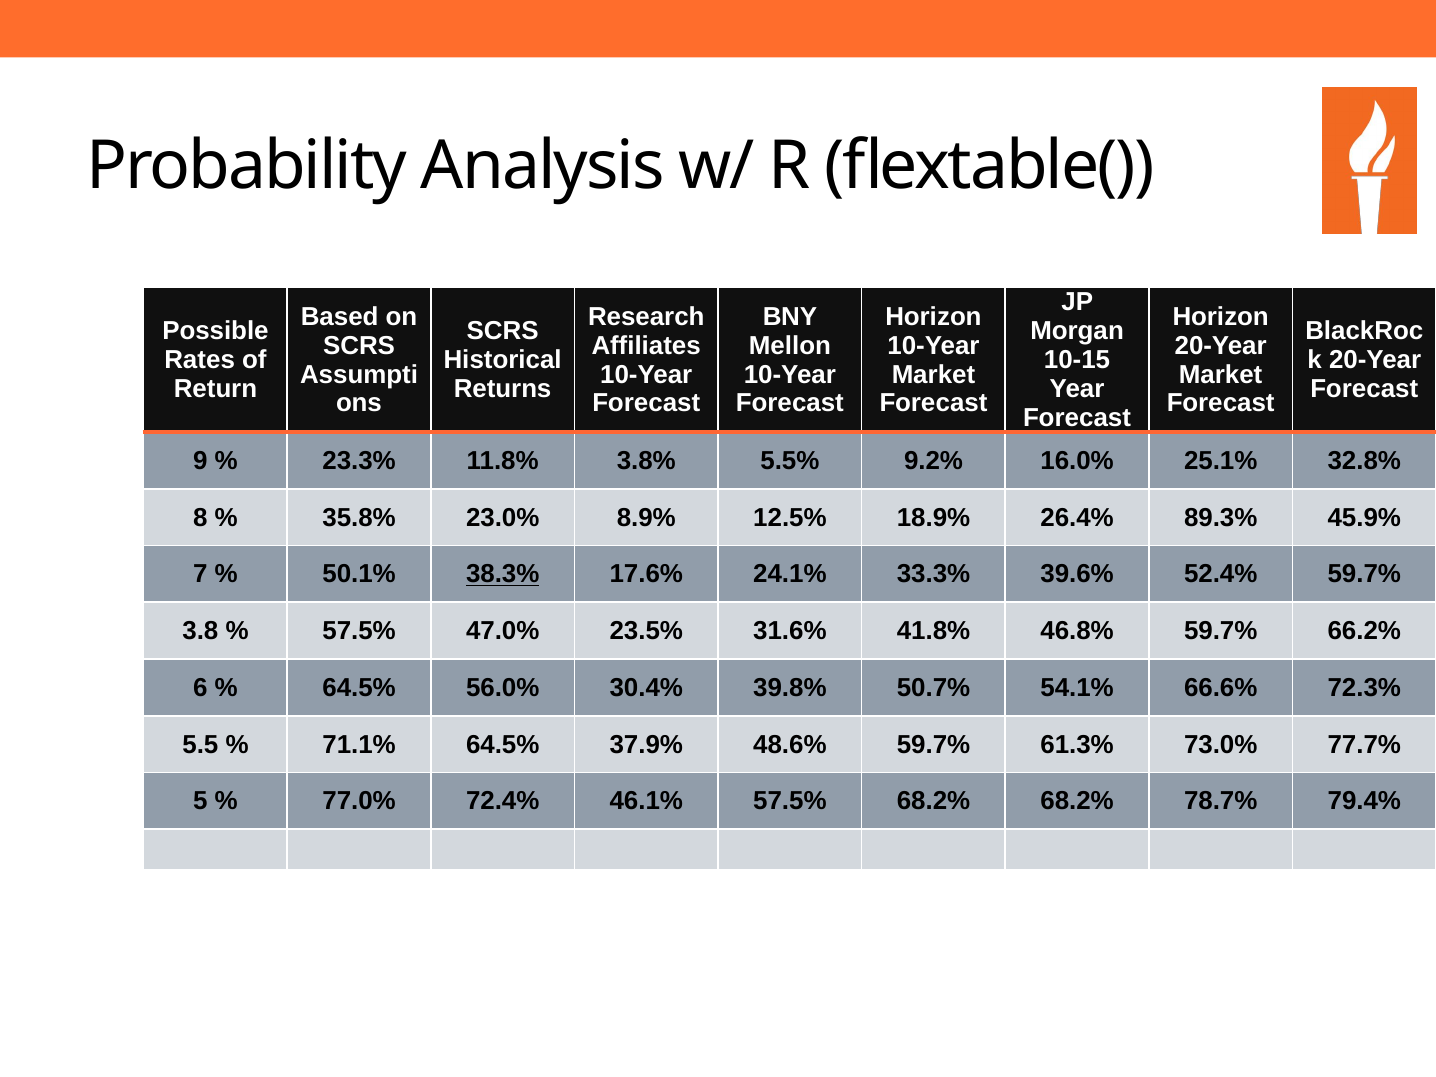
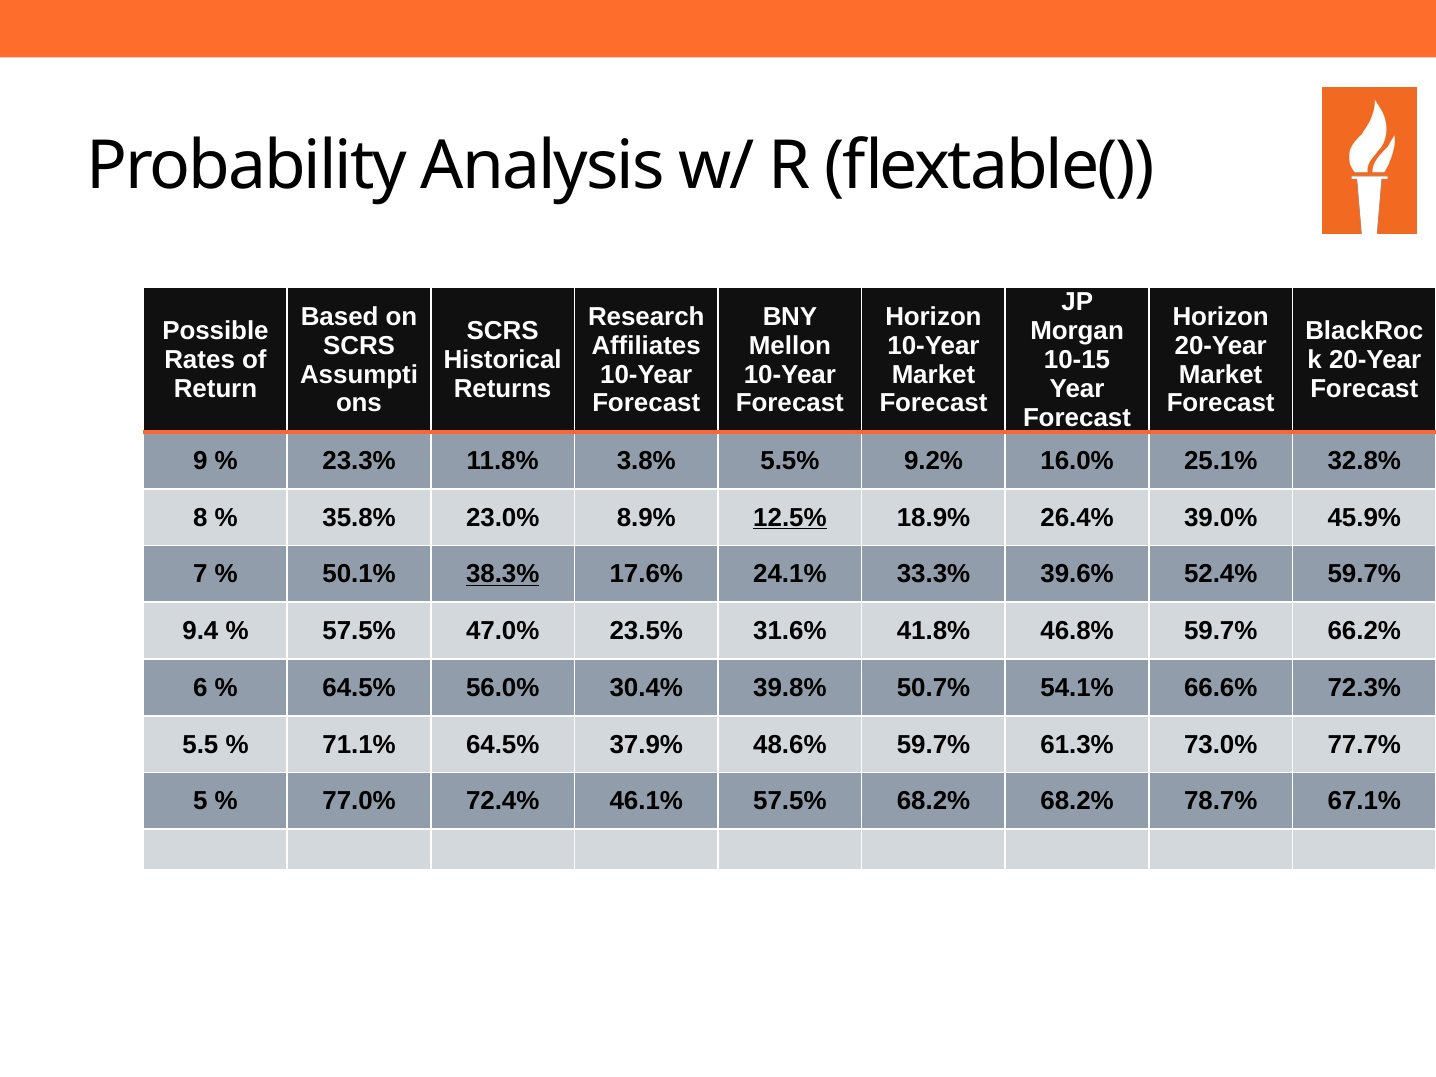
12.5% underline: none -> present (790, 518)
89.3%: 89.3% -> 39.0% (1221, 518)
3.8: 3.8 -> 9.4 (200, 631)
79.4%: 79.4% -> 67.1% (1364, 801)
